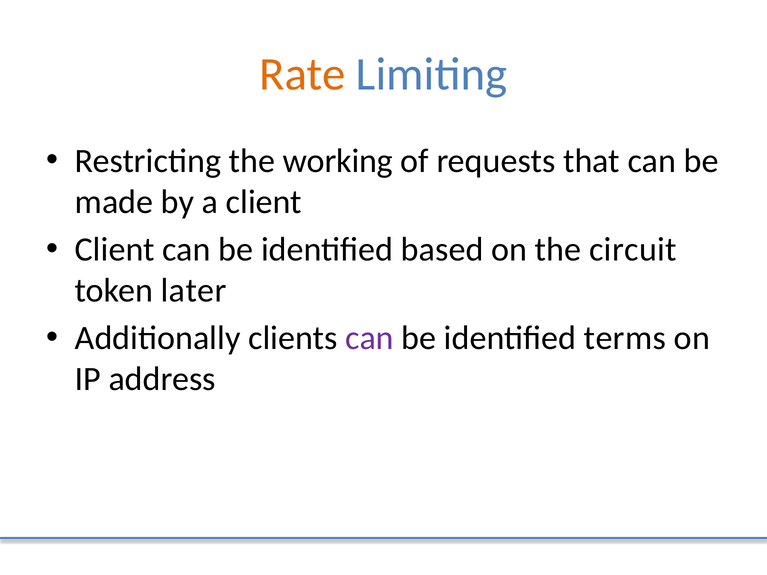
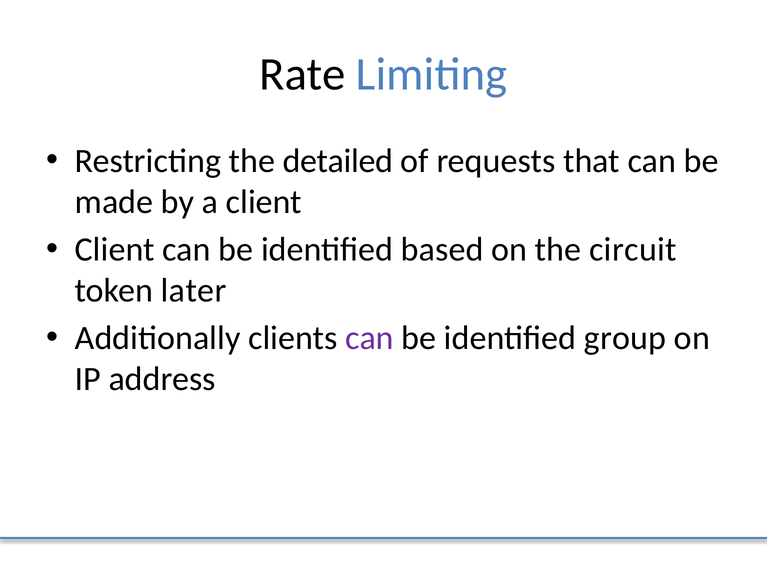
Rate colour: orange -> black (302, 74)
working: working -> detailed (338, 161)
terms: terms -> group (625, 338)
